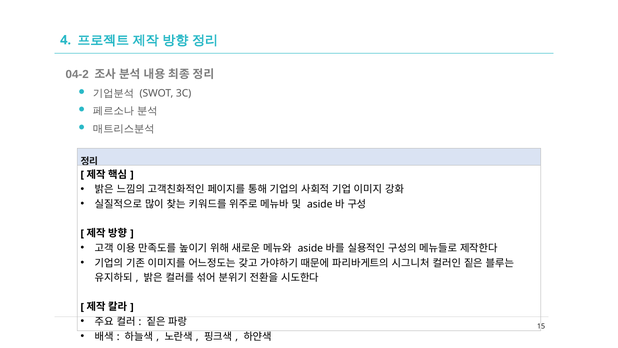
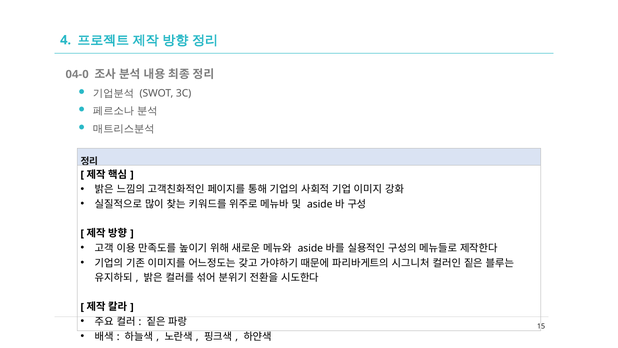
04-2: 04-2 -> 04-0 (77, 74)
